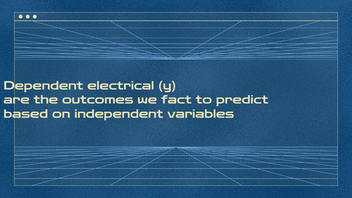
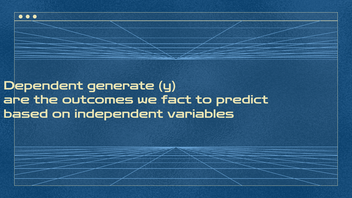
electrical: electrical -> generate (121, 86)
